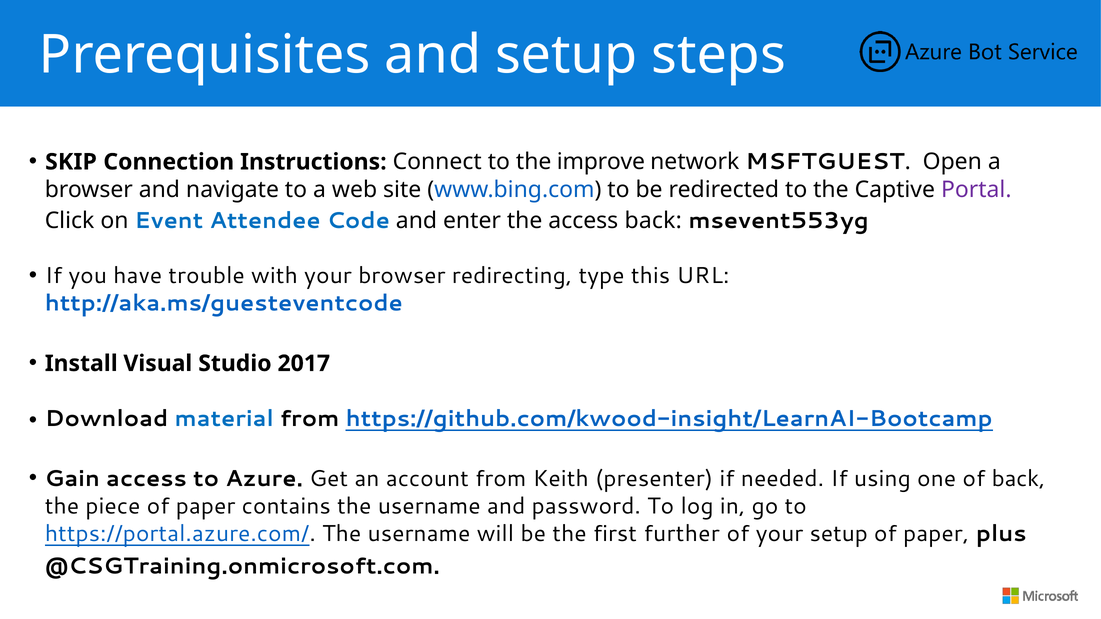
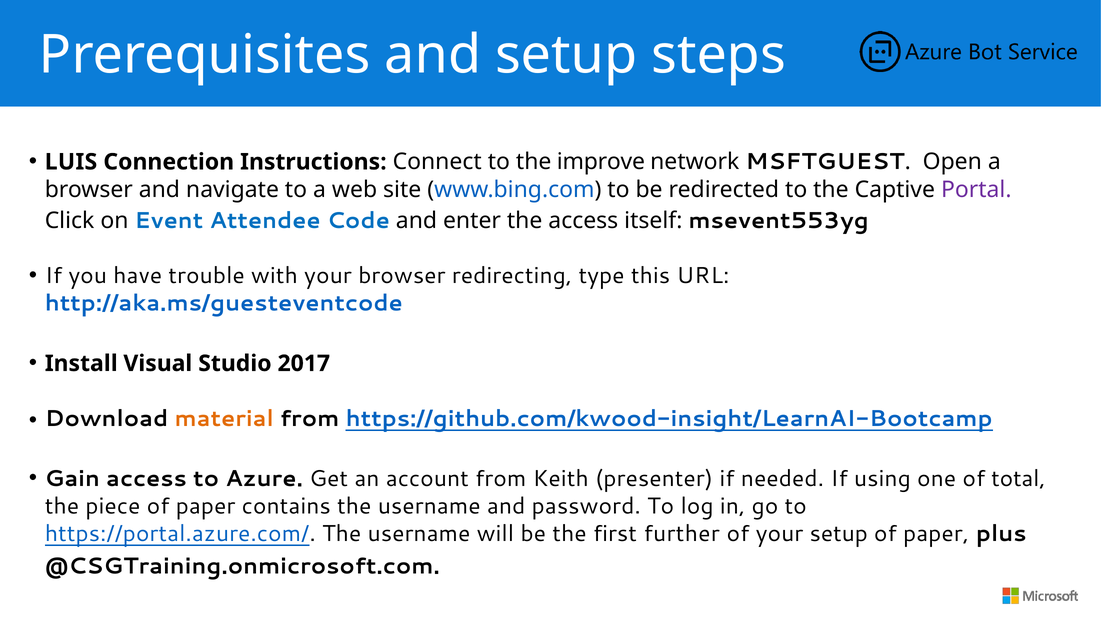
SKIP: SKIP -> LUIS (71, 162)
access back: back -> itself (653, 221)
material colour: blue -> orange (224, 419)
of back: back -> total (1018, 479)
